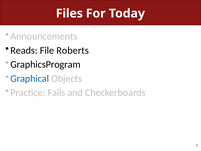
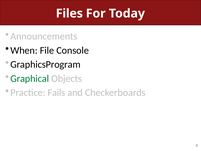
Reads: Reads -> When (24, 50)
Roberts: Roberts -> Console (73, 50)
Graphical colour: blue -> green (30, 78)
